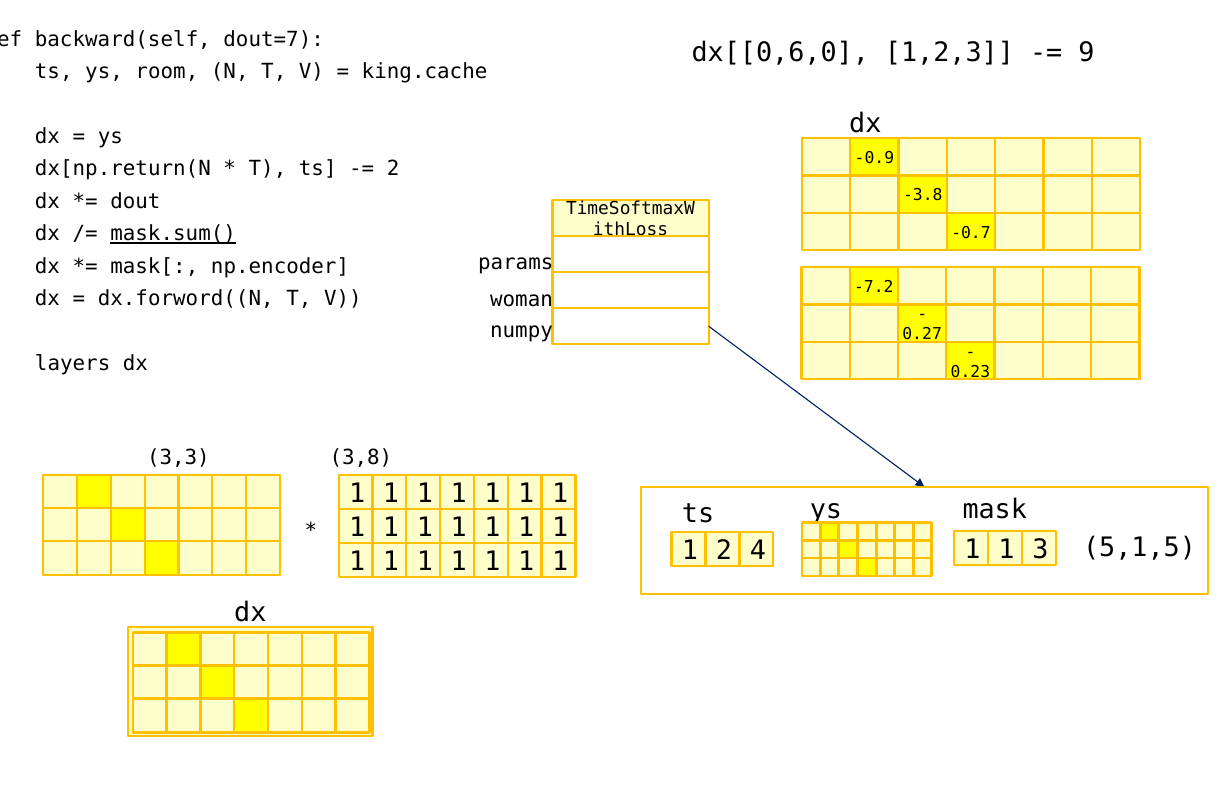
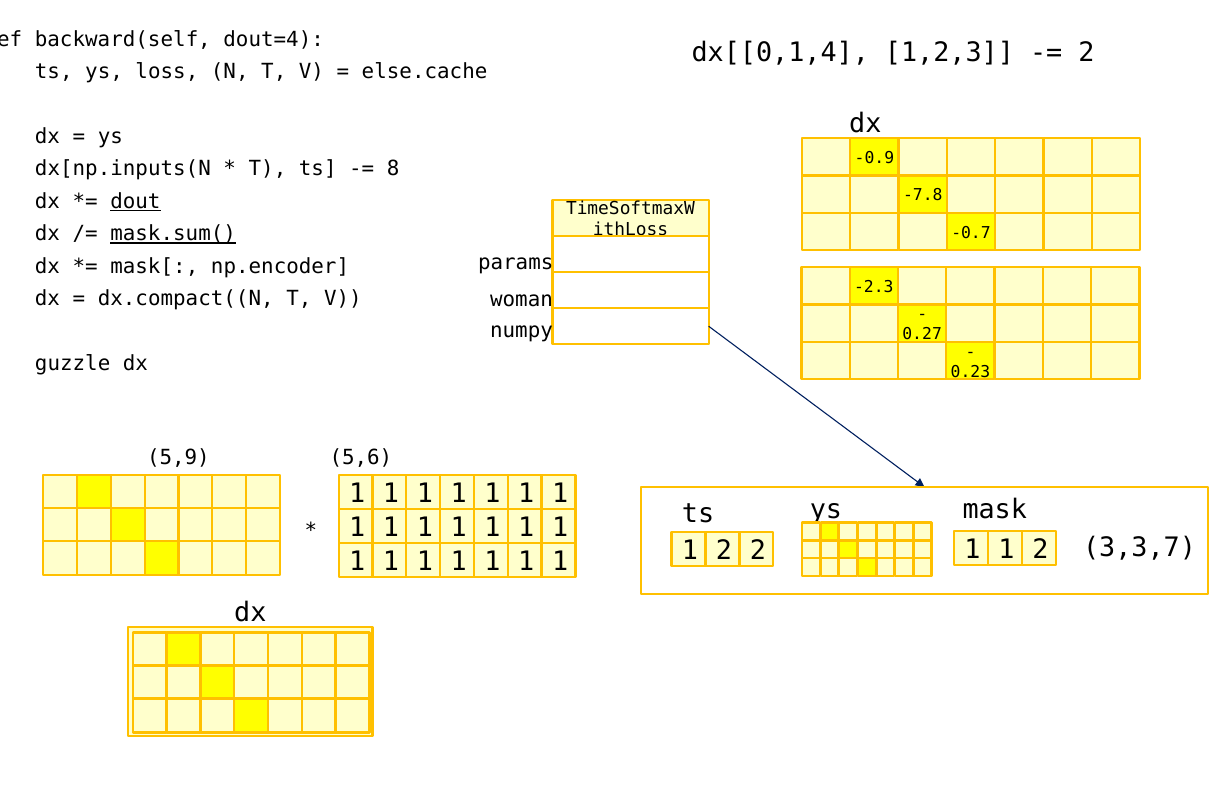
dout=7: dout=7 -> dout=4 (274, 39)
dx[[0,6,0: dx[[0,6,0 -> dx[[0,1,4 (780, 53)
9: 9 -> 2 (1087, 53)
room: room -> loss (167, 72)
king.cache: king.cache -> else.cache (425, 72)
dx[np.return(N: dx[np.return(N -> dx[np.inputs(N (123, 169)
2: 2 -> 8 (393, 169)
-3.8: -3.8 -> -7.8 (923, 195)
dout underline: none -> present (135, 202)
-7.2: -7.2 -> -2.3 (874, 287)
dx.forword((N: dx.forword((N -> dx.compact((N (186, 299)
layers: layers -> guzzle (73, 364)
3,3: 3,3 -> 5,9 (178, 457)
3,8: 3,8 -> 5,6 (361, 457)
5,1,5: 5,1,5 -> 3,3,7 (1140, 548)
1 1 3: 3 -> 2 (1040, 550)
2 4: 4 -> 2 (758, 551)
